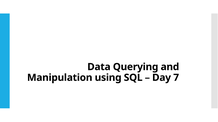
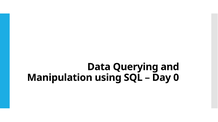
7: 7 -> 0 (176, 78)
